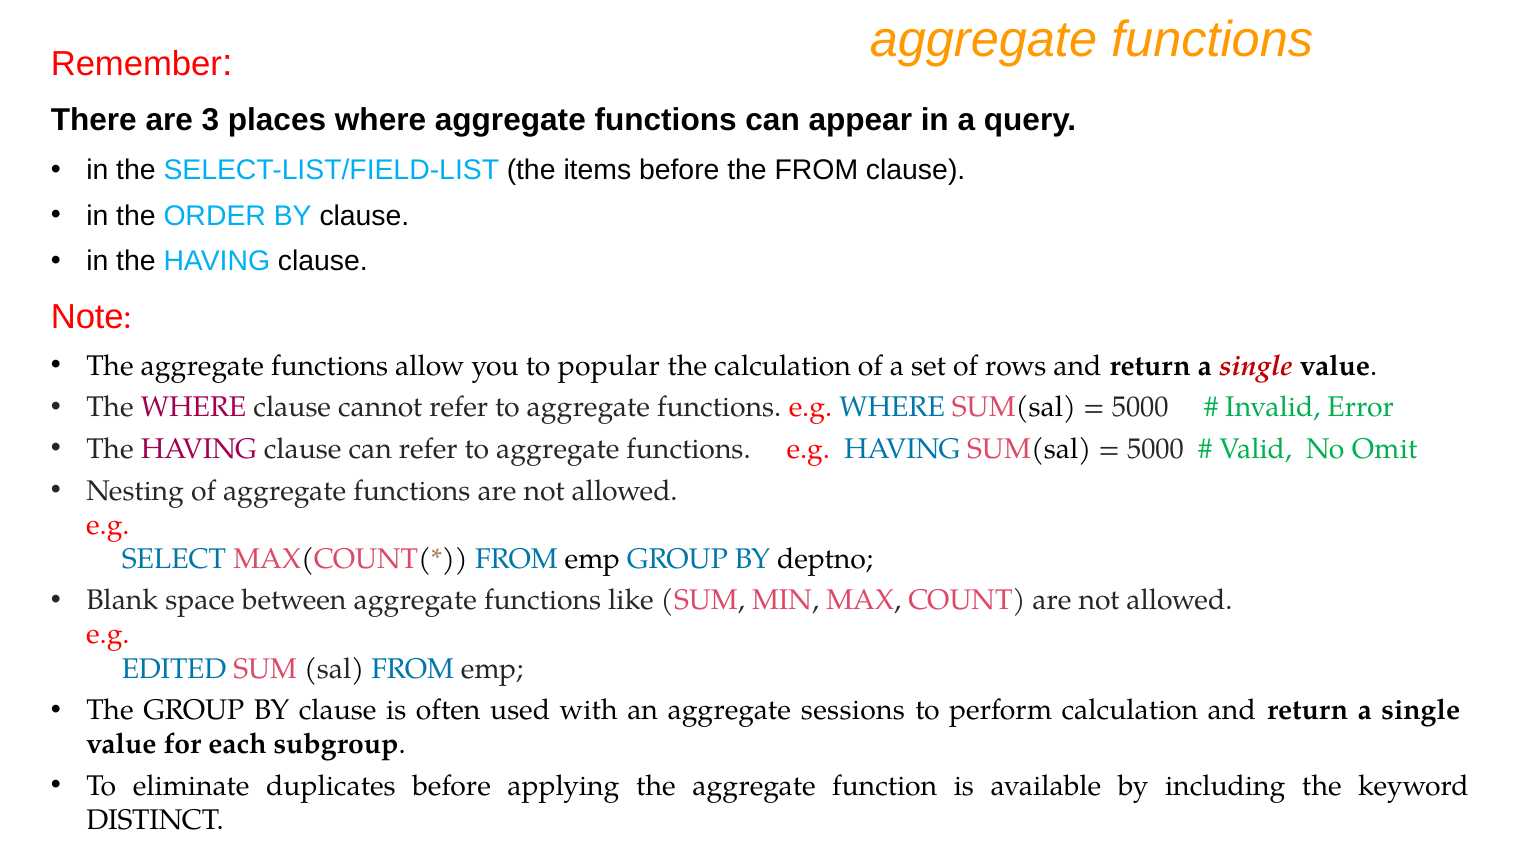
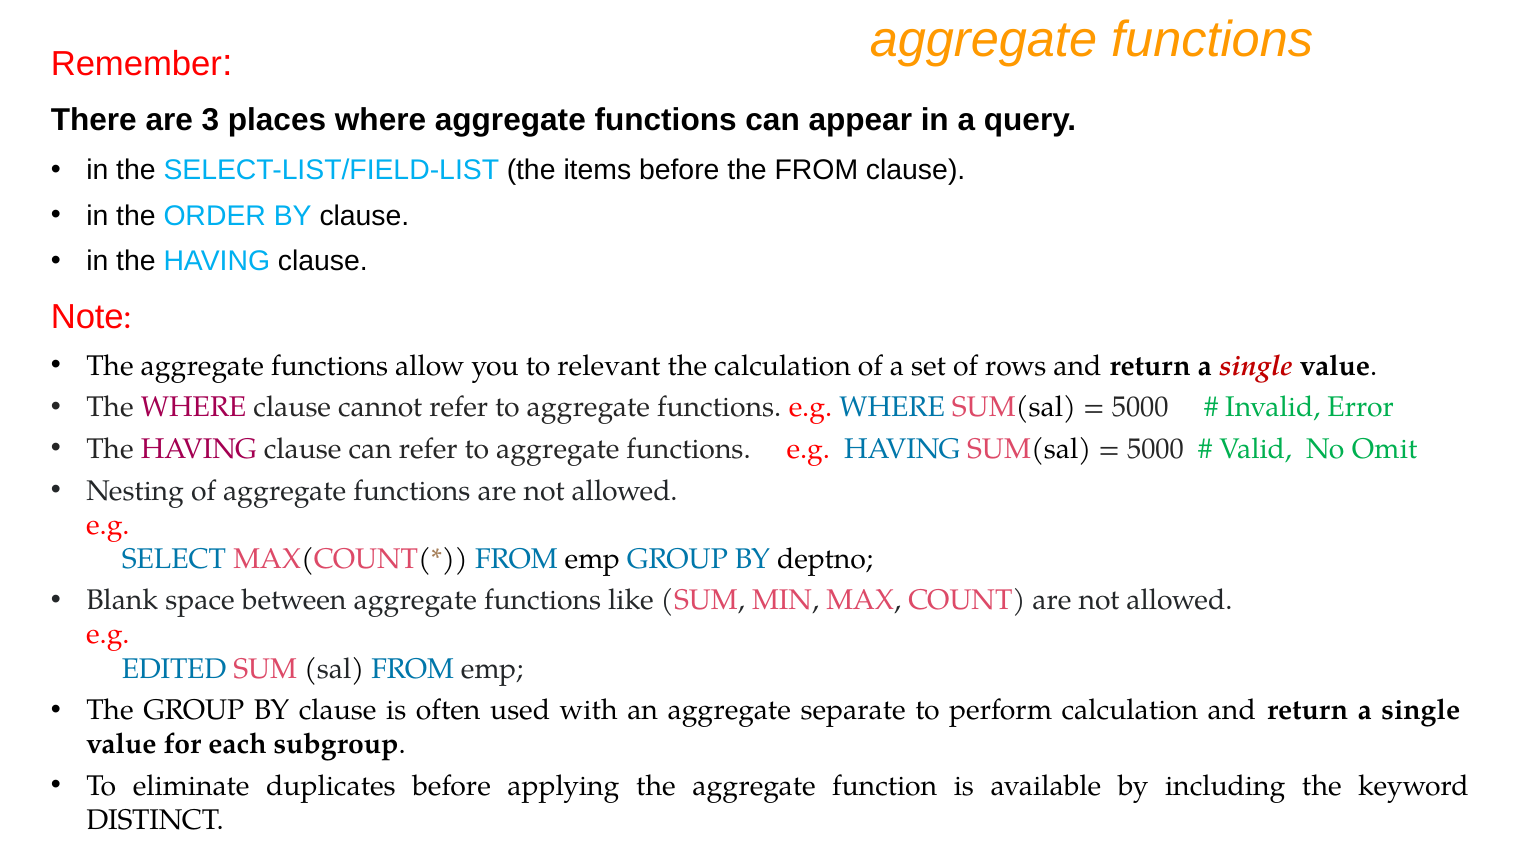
popular: popular -> relevant (609, 366)
sessions: sessions -> separate (853, 710)
